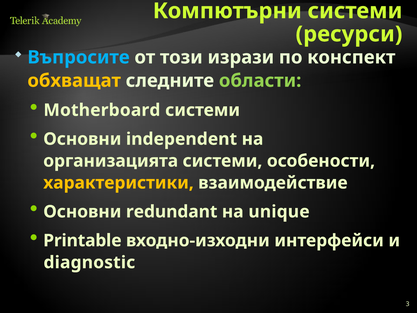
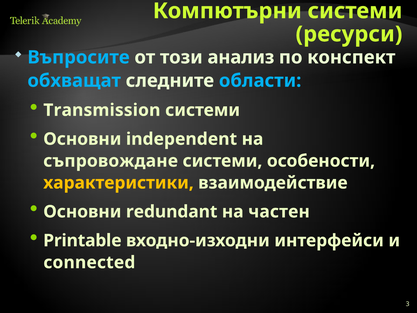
изрази: изрази -> анализ (241, 57)
обхващат colour: yellow -> light blue (74, 81)
области colour: light green -> light blue (260, 81)
Motherboard: Motherboard -> Transmission (102, 110)
организацията: организацията -> съпровождане (111, 161)
unique: unique -> частен (279, 212)
diagnostic: diagnostic -> connected (89, 262)
